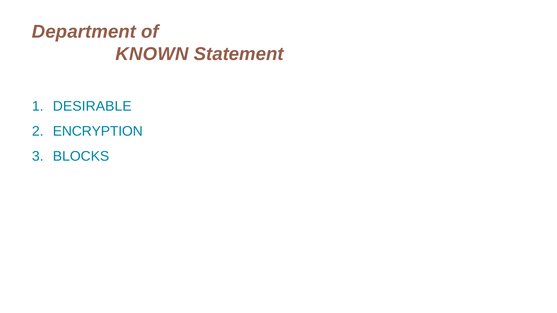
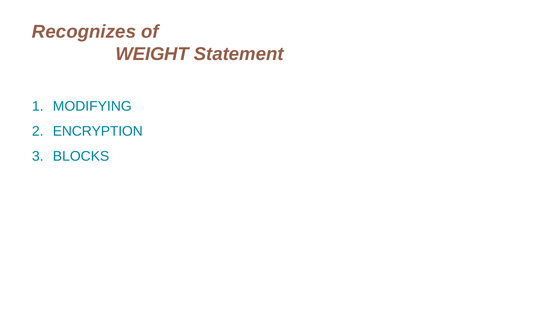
Department: Department -> Recognizes (84, 32)
KNOWN: KNOWN -> WEIGHT (152, 54)
DESIRABLE: DESIRABLE -> MODIFYING (92, 106)
